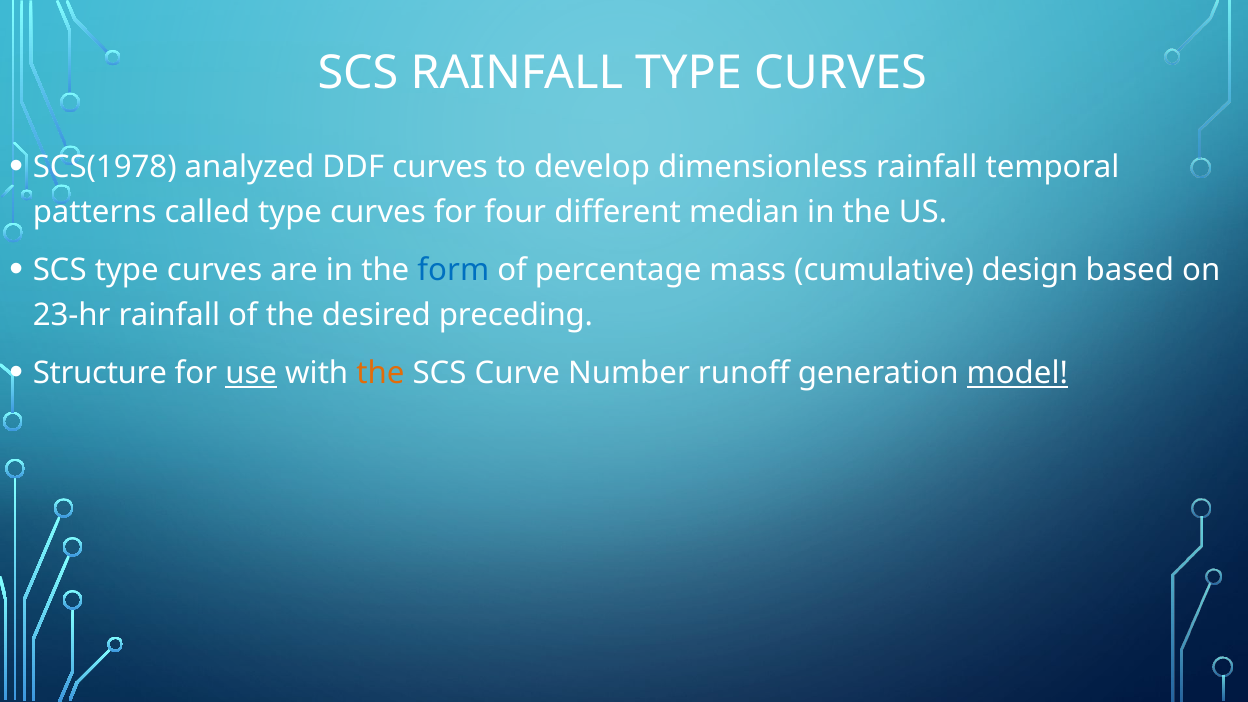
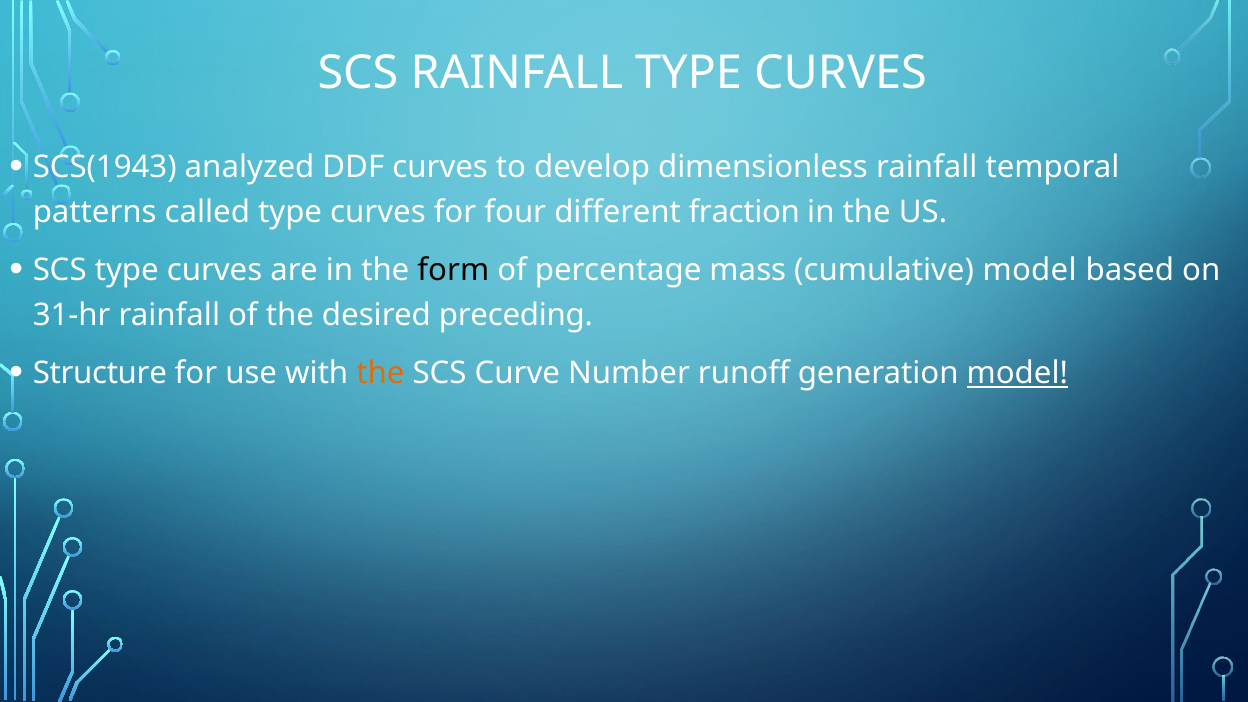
SCS(1978: SCS(1978 -> SCS(1943 (105, 168)
median: median -> fraction (744, 213)
form colour: blue -> black (453, 270)
cumulative design: design -> model (1030, 270)
23-hr: 23-hr -> 31-hr (72, 315)
use underline: present -> none (251, 373)
